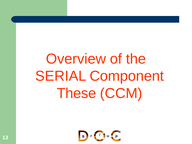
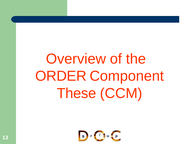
SERIAL: SERIAL -> ORDER (61, 76)
